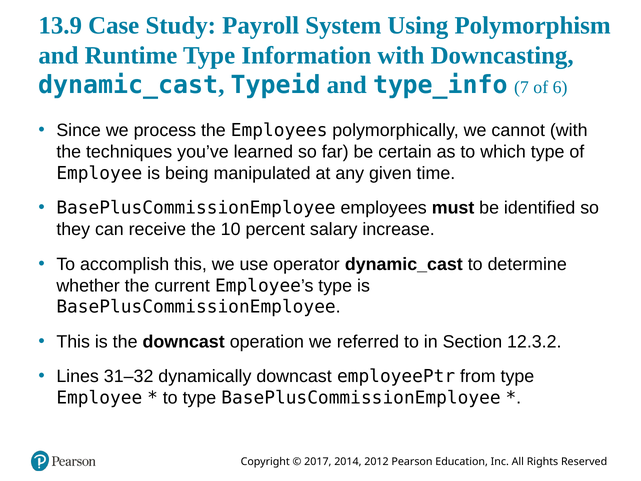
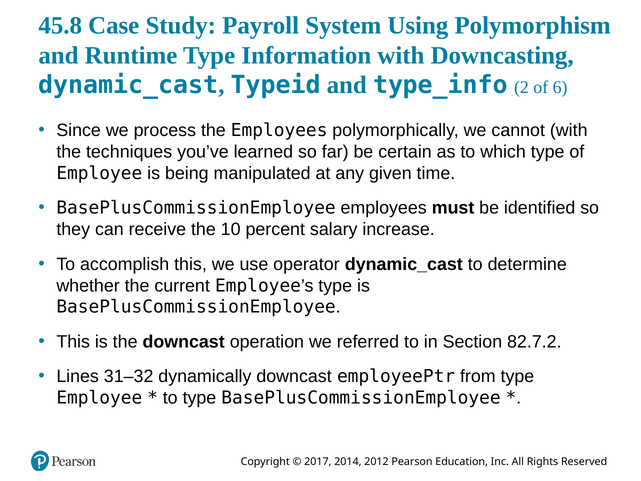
13.9: 13.9 -> 45.8 (60, 25)
7: 7 -> 2 (521, 88)
12.3.2: 12.3.2 -> 82.7.2 (534, 342)
